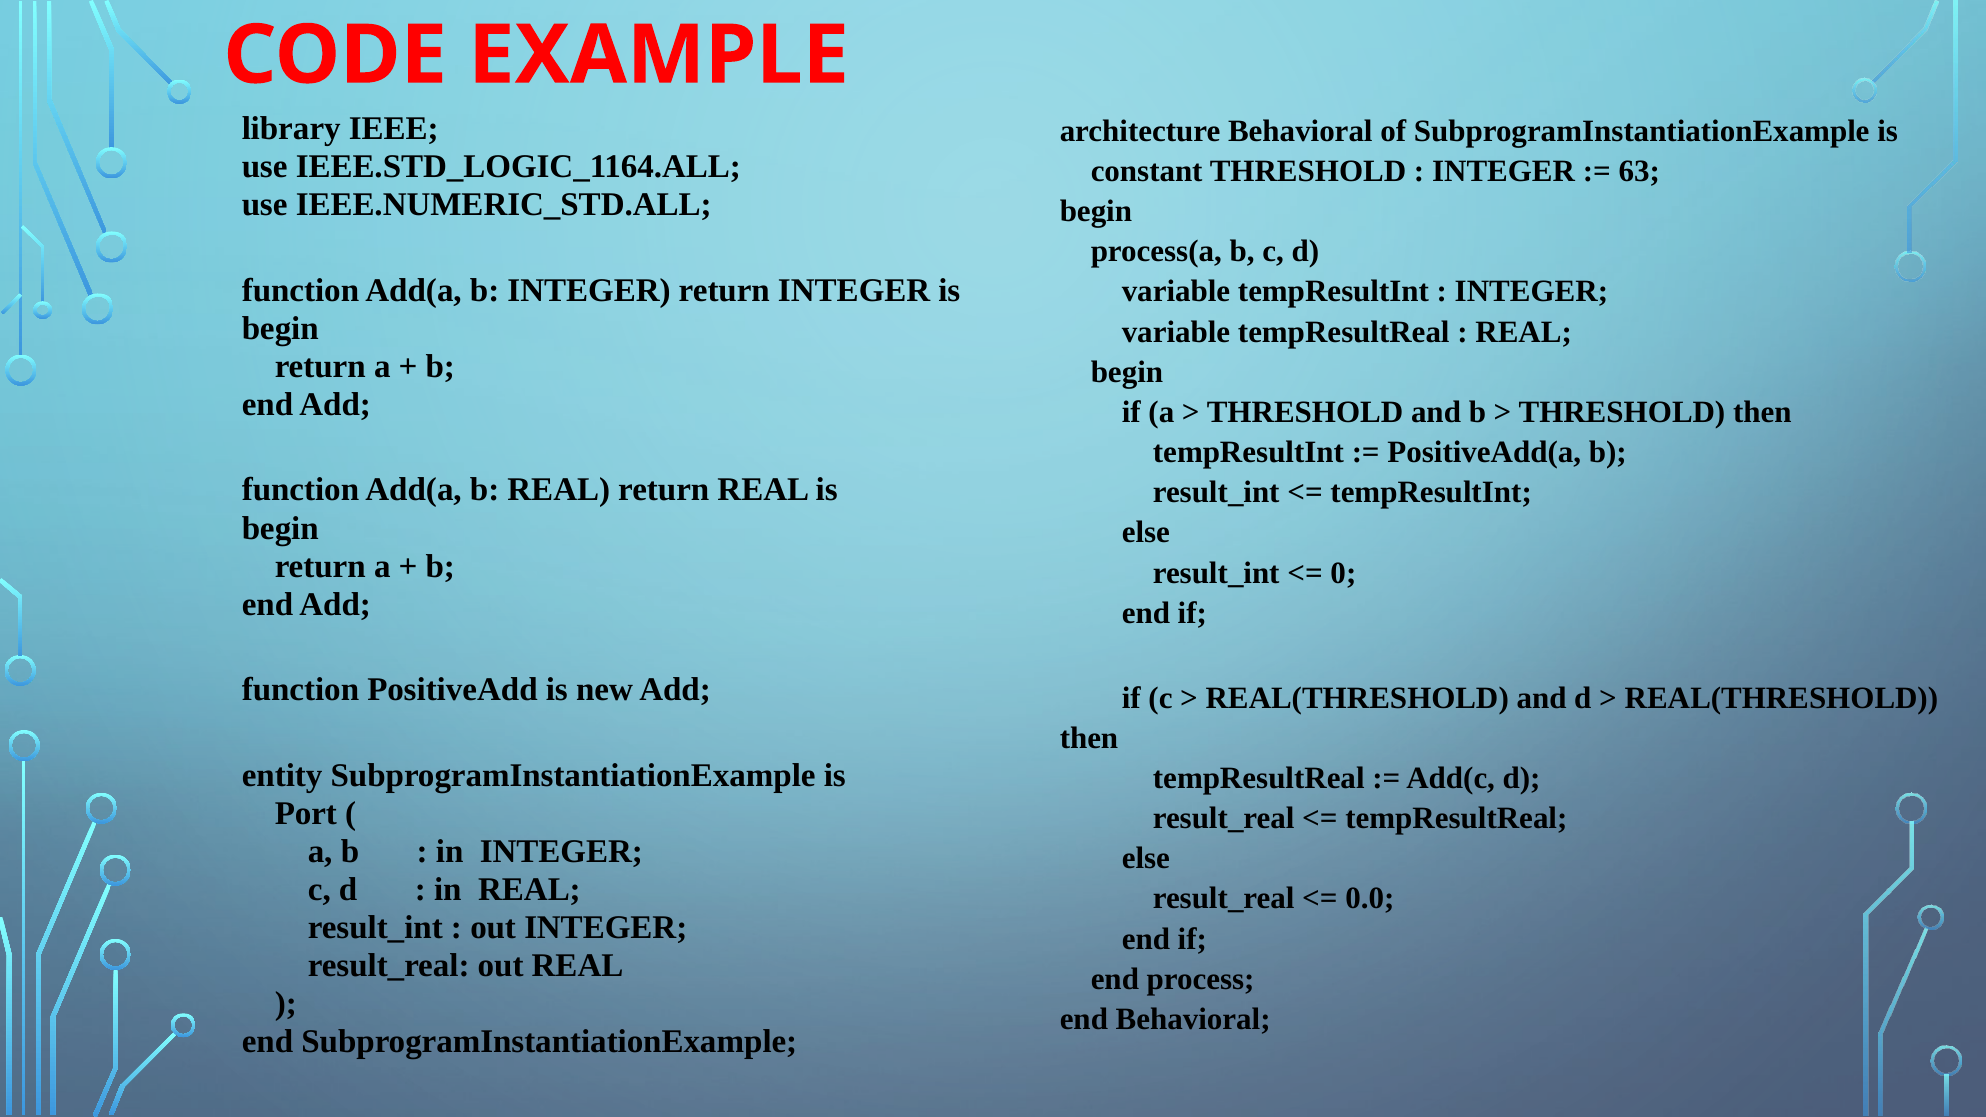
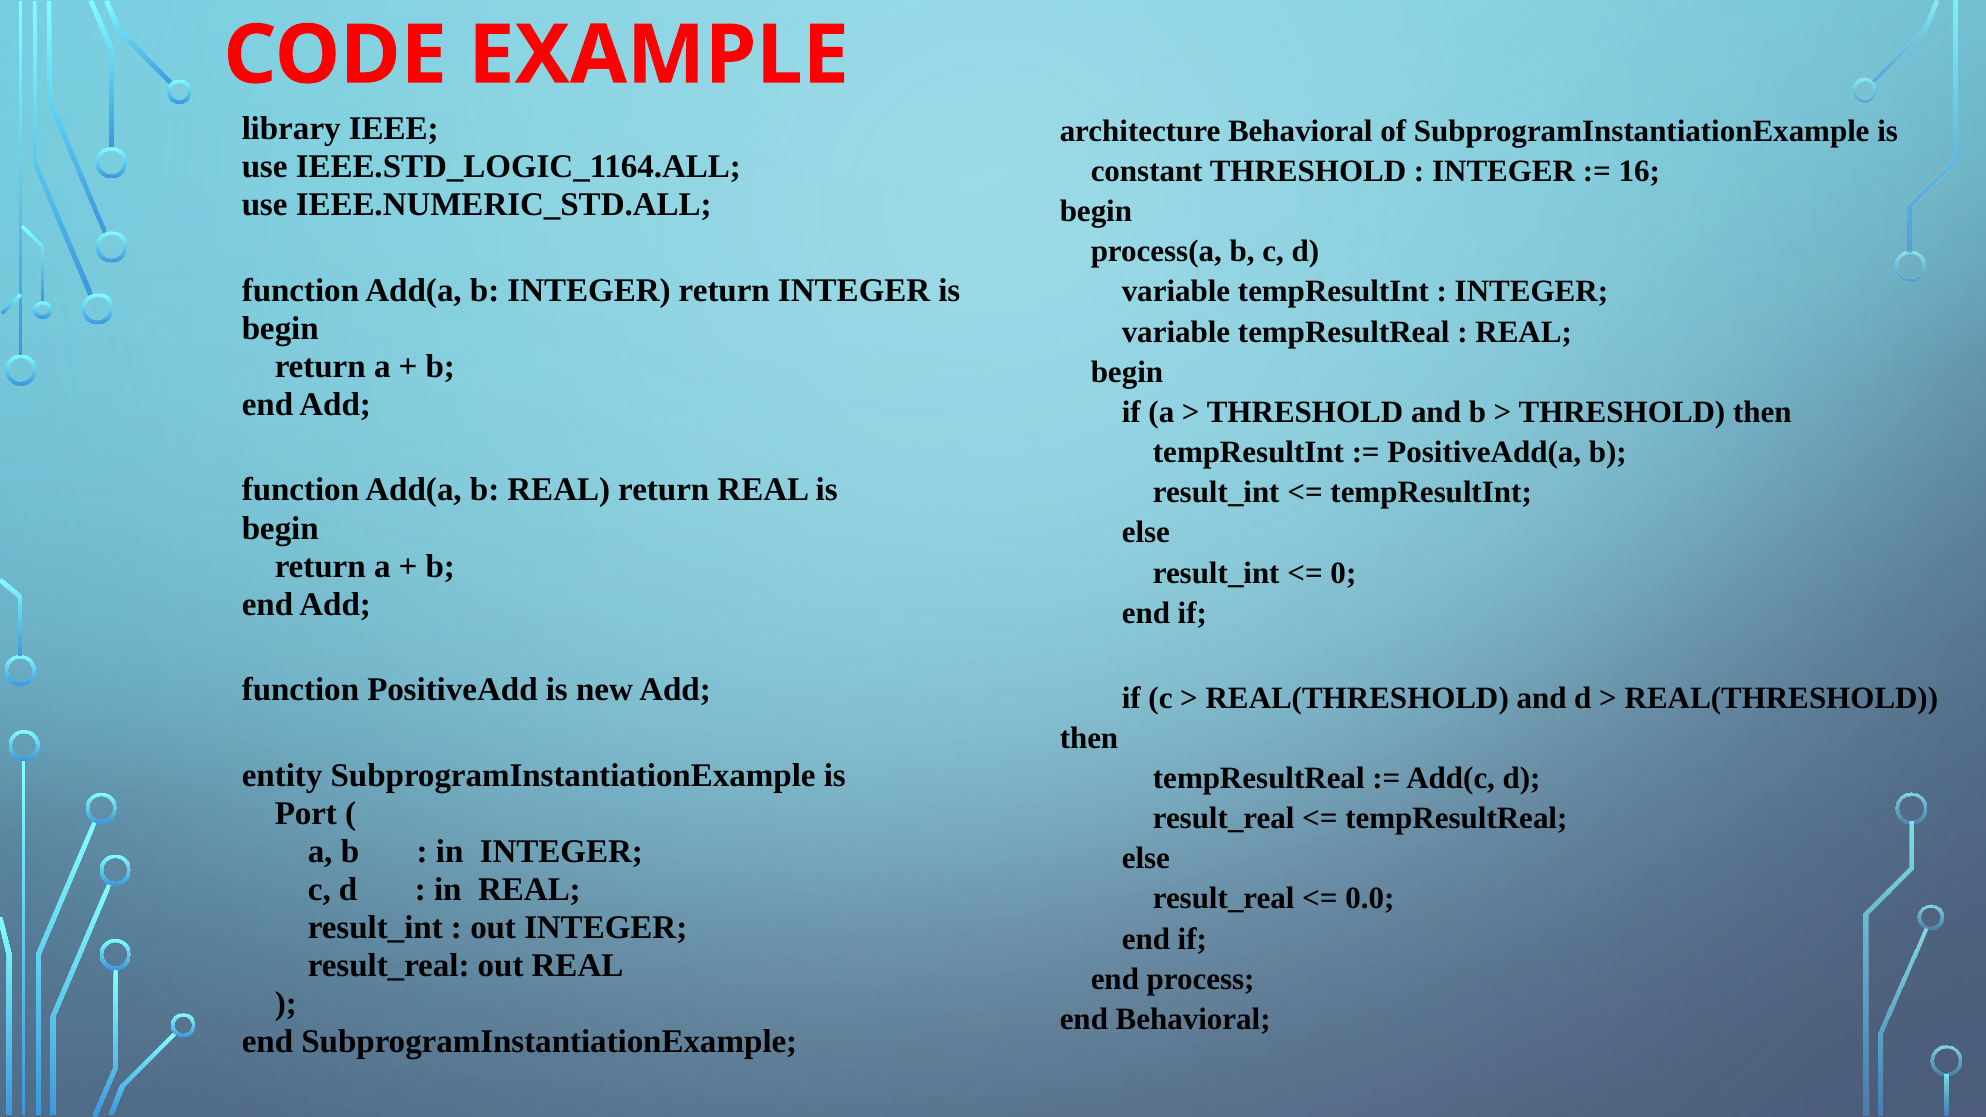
63: 63 -> 16 (1639, 171)
